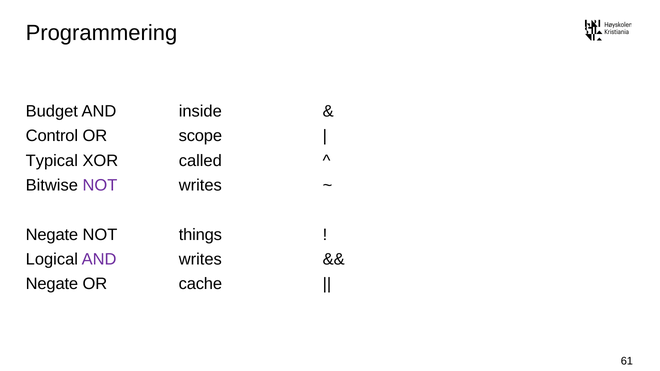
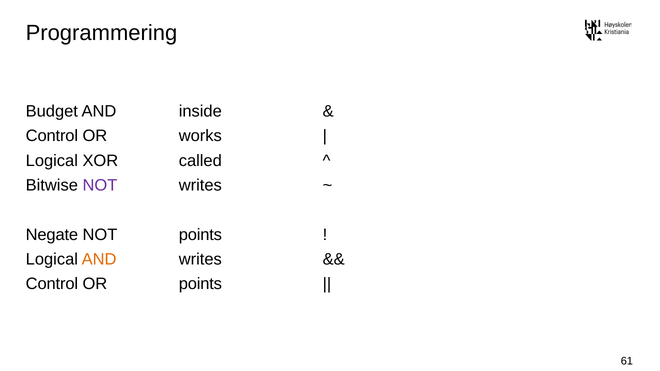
scope: scope -> works (200, 136)
Typical: Typical -> Logical (52, 161)
NOT things: things -> points (200, 235)
AND colour: purple -> orange (99, 260)
Negate: Negate -> Control (52, 284)
OR cache: cache -> points (200, 284)
